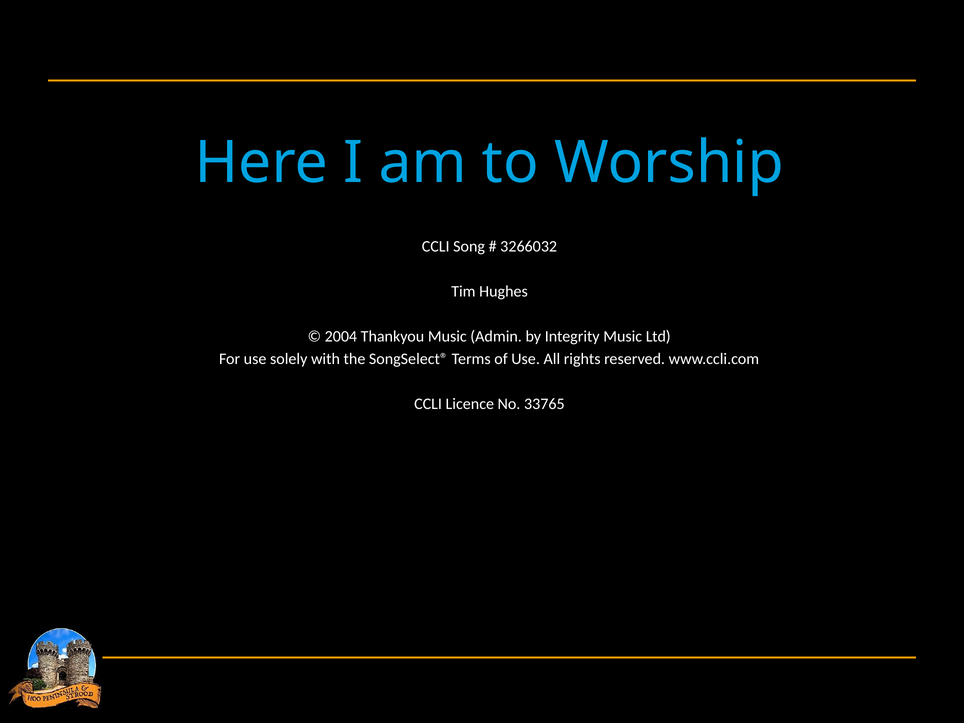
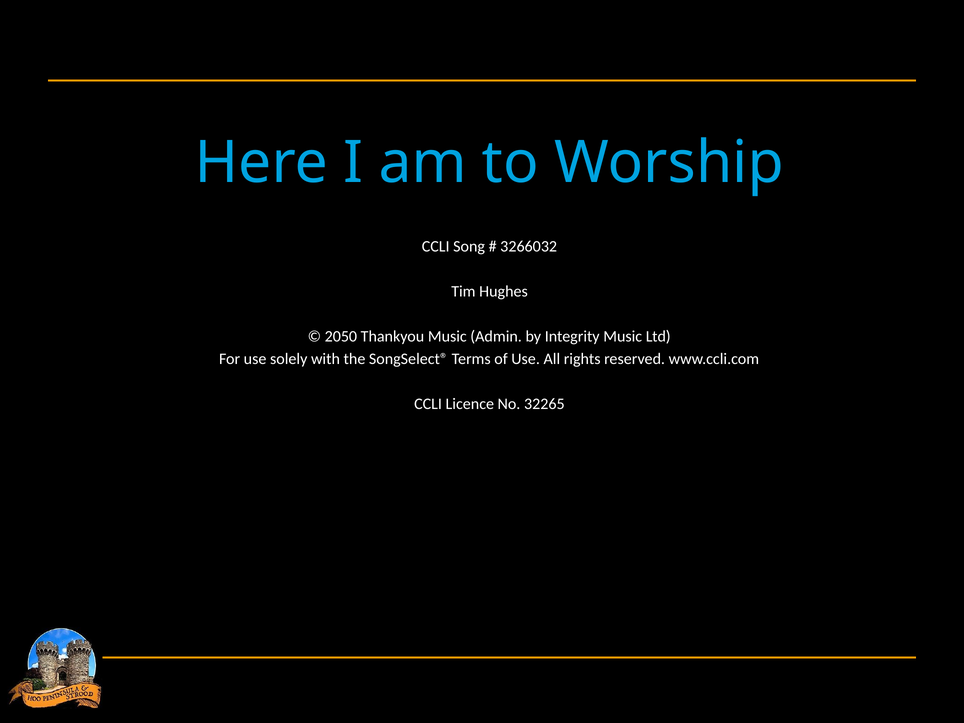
2004: 2004 -> 2050 (341, 336)
33765: 33765 -> 32265 (544, 404)
